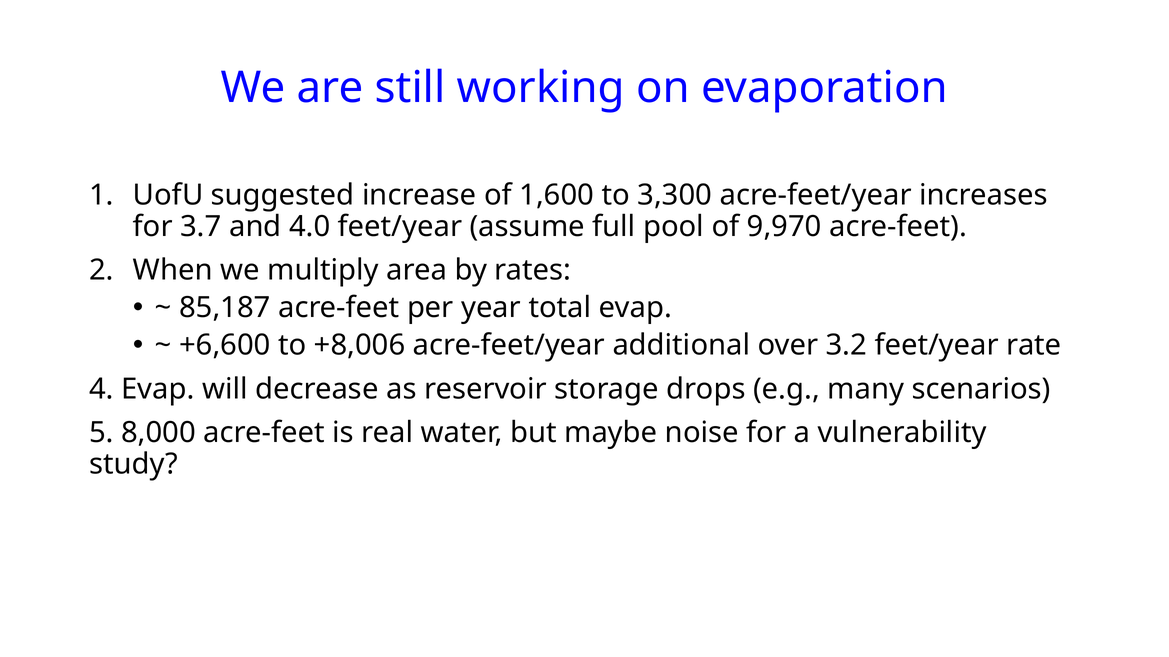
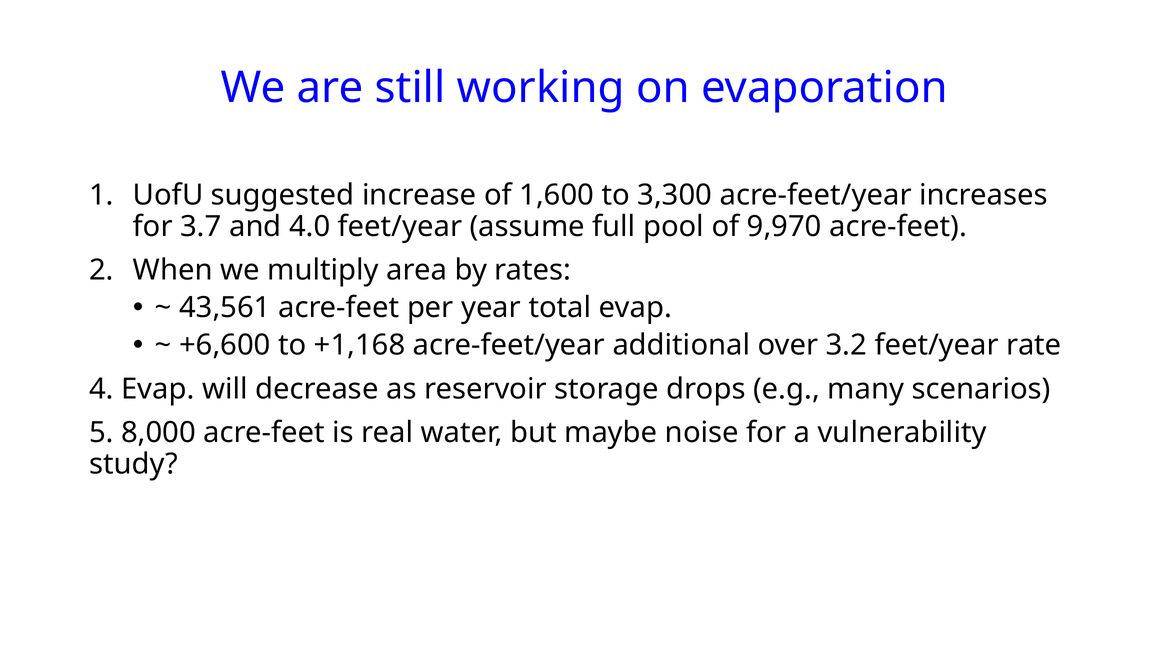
85,187: 85,187 -> 43,561 (225, 308)
+8,006: +8,006 -> +1,168 (360, 346)
